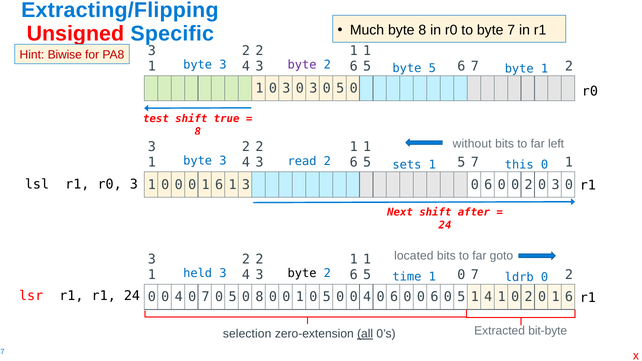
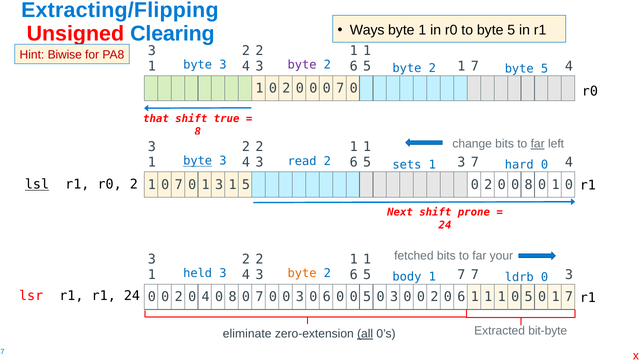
Specific: Specific -> Clearing (172, 34)
Much: Much -> Ways (367, 30)
byte 8: 8 -> 1 (422, 30)
to byte 7: 7 -> 5 (511, 30)
6: 6 -> 1 (461, 66)
2: 2 -> 4 (569, 66)
5: 5 -> 2 (432, 68)
1: 1 -> 5 (545, 69)
1 0 3: 3 -> 2 (286, 88)
3: 3 -> 0 (313, 88)
5: 5 -> 7 (340, 88)
test: test -> that (156, 119)
without: without -> change (472, 144)
far underline: none -> present (538, 144)
byte underline: none -> present (198, 161)
5: 5 -> 3 (461, 163)
1: 1 -> 4 (569, 163)
this: this -> hard (519, 165)
lsl underline: none -> present (37, 185)
r0 3: 3 -> 2 (134, 185)
1 0 0: 0 -> 7 (179, 185)
6: 6 -> 3 (219, 185)
3: 3 -> 5 (246, 185)
6: 6 -> 2 (488, 185)
0 0 2: 2 -> 8 (529, 185)
3: 3 -> 1 (556, 185)
after: after -> prone (474, 212)
located: located -> fetched (414, 256)
goto: goto -> your (501, 256)
byte colour: black -> orange (302, 273)
0: 0 -> 7 (461, 275)
2: 2 -> 3 (569, 275)
time: time -> body (407, 277)
4: 4 -> 2 (179, 297)
7: 7 -> 4 (206, 297)
5: 5 -> 8 (233, 297)
8: 8 -> 7 (259, 297)
1: 1 -> 3 (300, 297)
5: 5 -> 6 (327, 297)
4: 4 -> 5 (367, 297)
6: 6 -> 3 (394, 297)
6: 6 -> 2 (434, 297)
5: 5 -> 6 (461, 297)
4: 4 -> 1 (488, 297)
1 0 2: 2 -> 5 (529, 297)
6: 6 -> 7 (569, 297)
selection: selection -> eliminate (247, 334)
